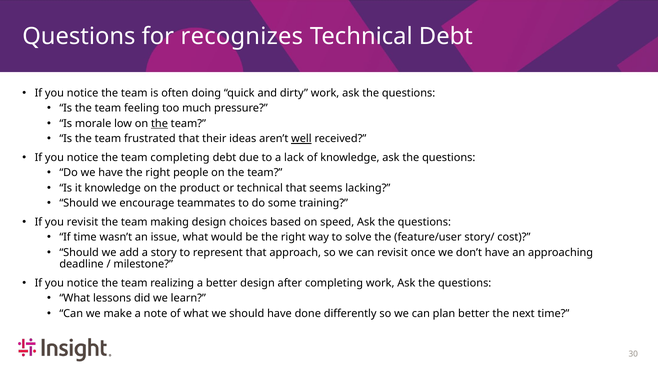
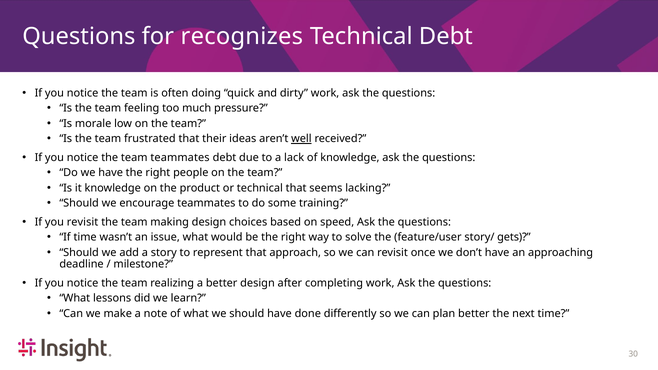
the underline: present -> none (159, 124)
team completing: completing -> teammates (180, 157)
cost: cost -> gets (514, 237)
